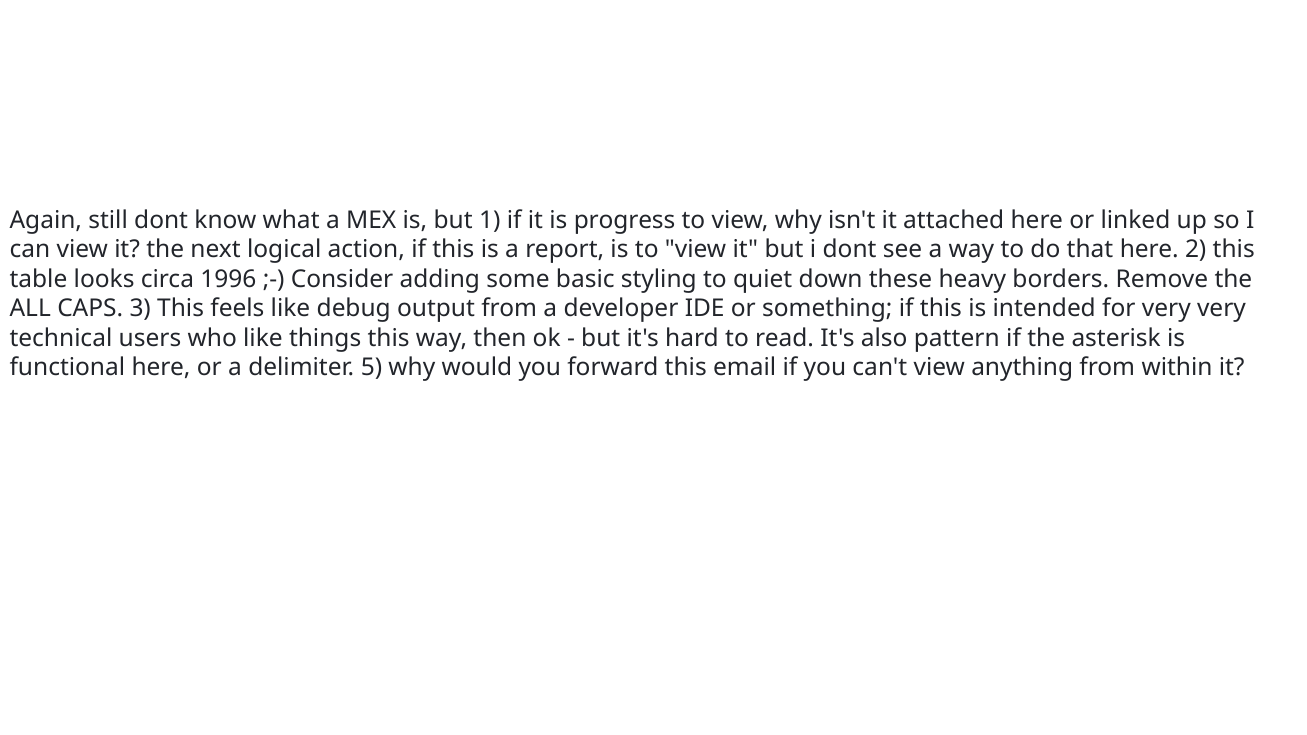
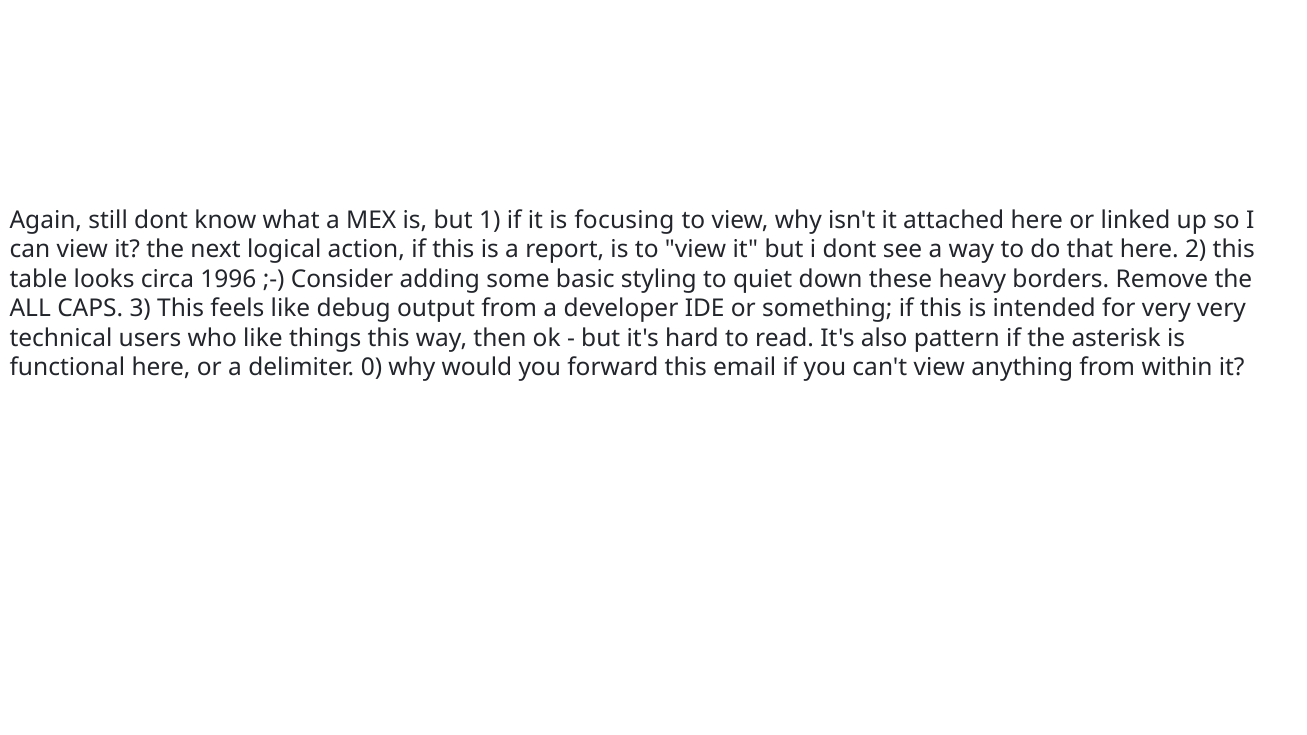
progress: progress -> focusing (624, 221)
5: 5 -> 0 (371, 368)
